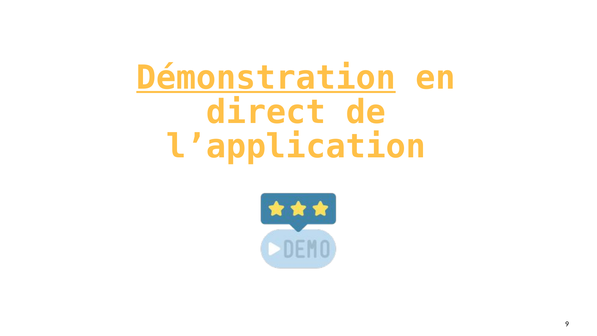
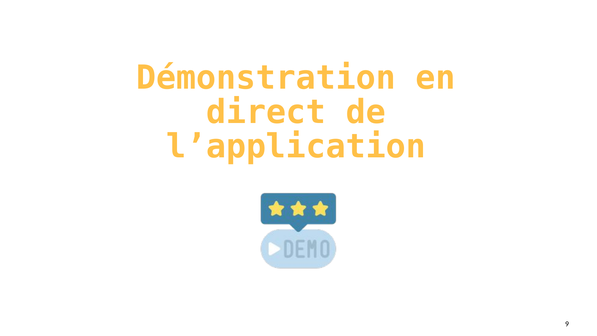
Démonstration underline: present -> none (266, 78)
